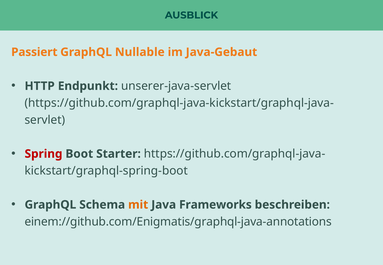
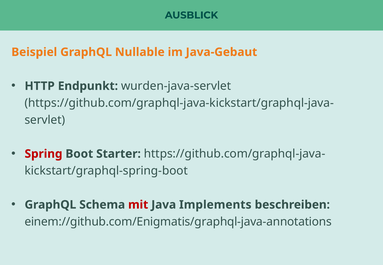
Passiert: Passiert -> Beispiel (34, 52)
unserer-java-servlet: unserer-java-servlet -> wurden-java-servlet (176, 86)
mit colour: orange -> red (138, 205)
Frameworks: Frameworks -> Implements (215, 205)
